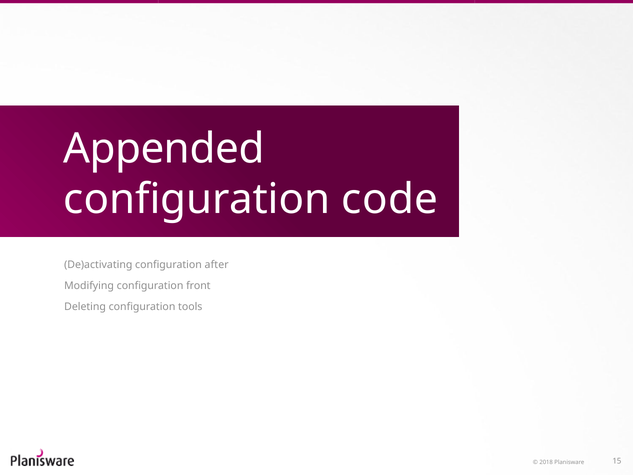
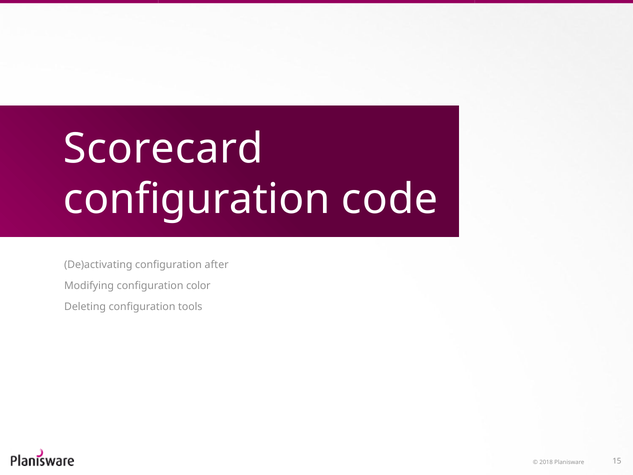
Appended: Appended -> Scorecard (163, 149)
front: front -> color (198, 286)
